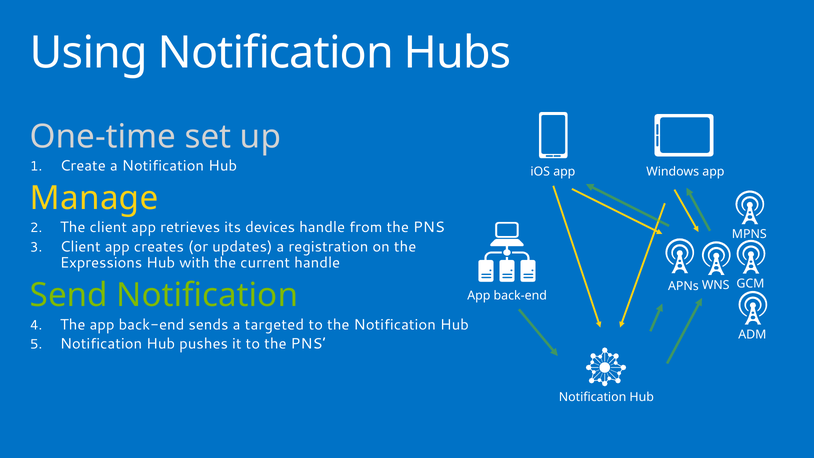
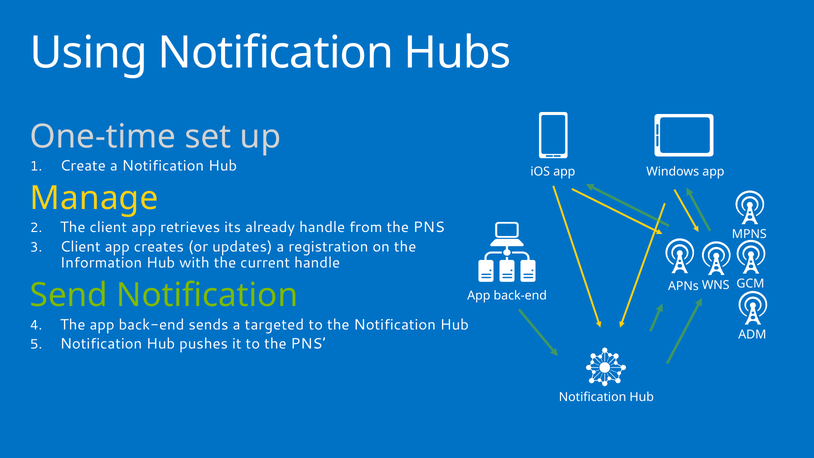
devices: devices -> already (270, 227)
Expressions: Expressions -> Information (101, 263)
